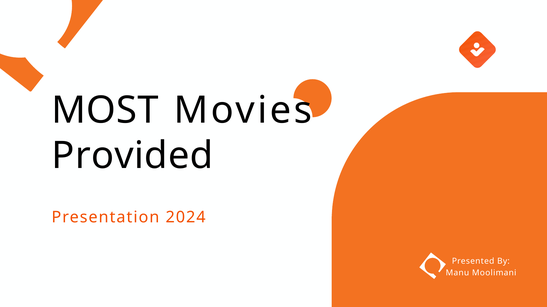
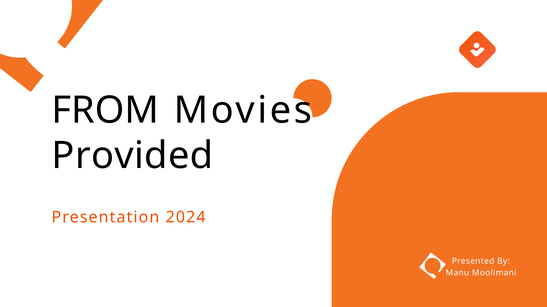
MOST: MOST -> FROM (105, 111)
